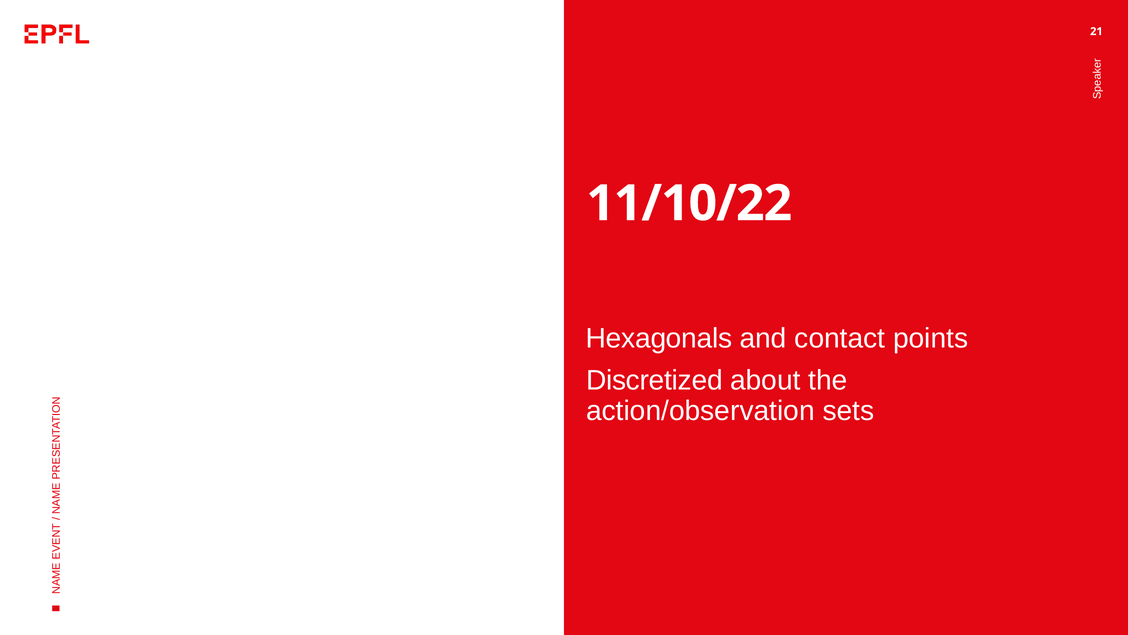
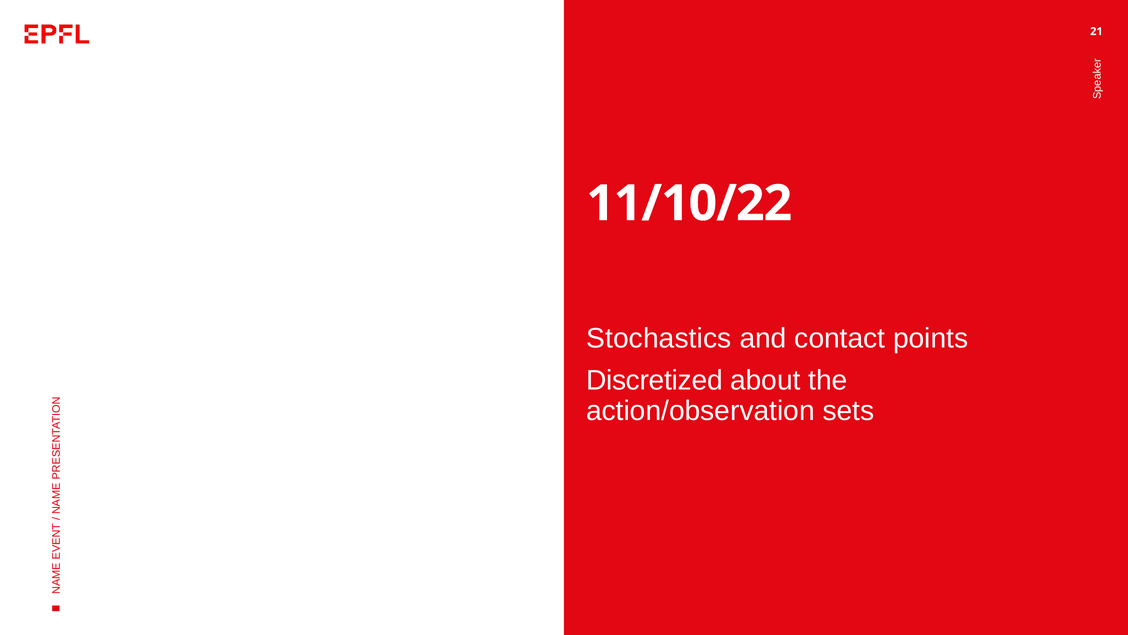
Hexagonals: Hexagonals -> Stochastics (659, 338)
